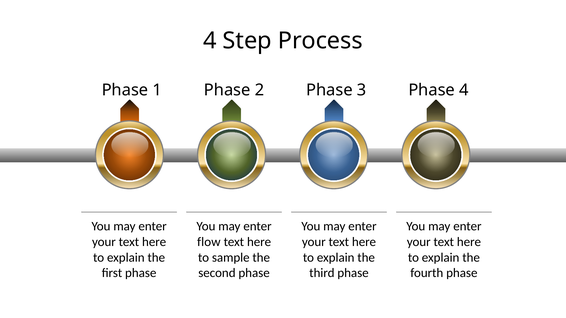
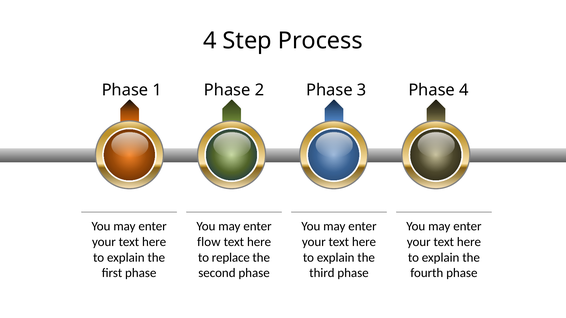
sample: sample -> replace (231, 258)
